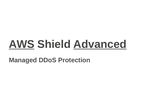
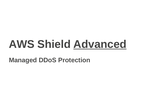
AWS underline: present -> none (22, 44)
